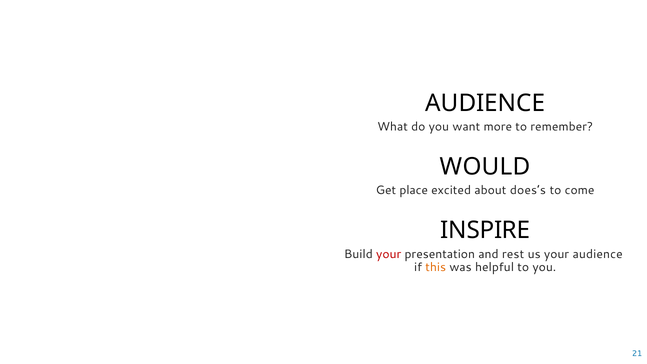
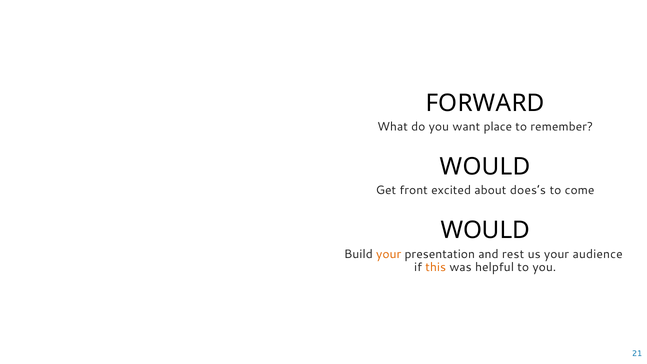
AUDIENCE: AUDIENCE -> FORWARD (485, 103)
more: more -> place (498, 127)
place: place -> front (414, 190)
INSPIRE: INSPIRE -> WOULD (485, 230)
your colour: red -> orange (389, 254)
